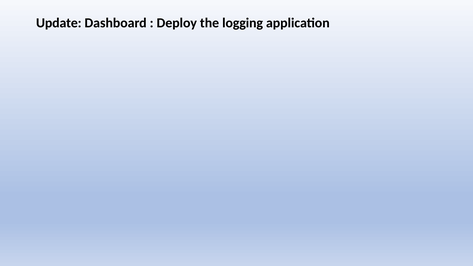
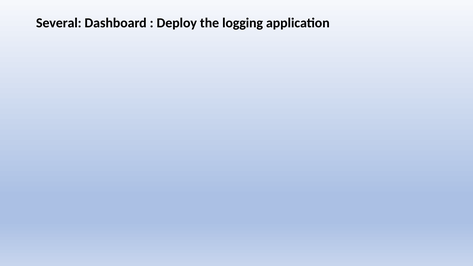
Update: Update -> Several (59, 23)
